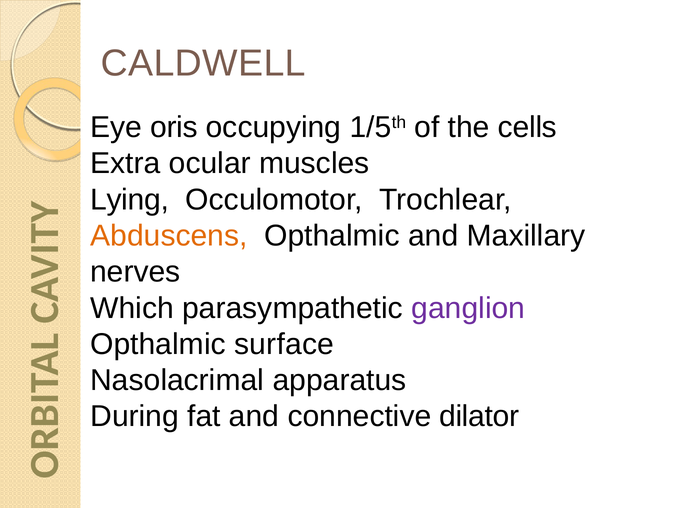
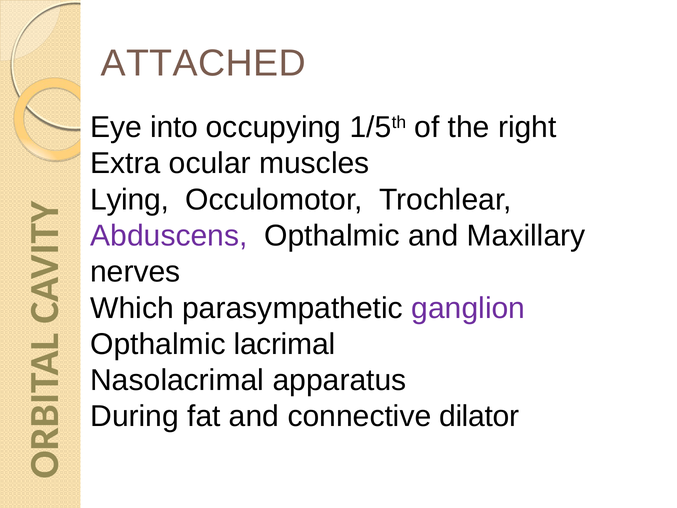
CALDWELL: CALDWELL -> ATTACHED (203, 63)
oris: oris -> into (174, 127)
cells: cells -> right (527, 127)
Abduscens colour: orange -> purple (169, 236)
surface: surface -> lacrimal (284, 344)
